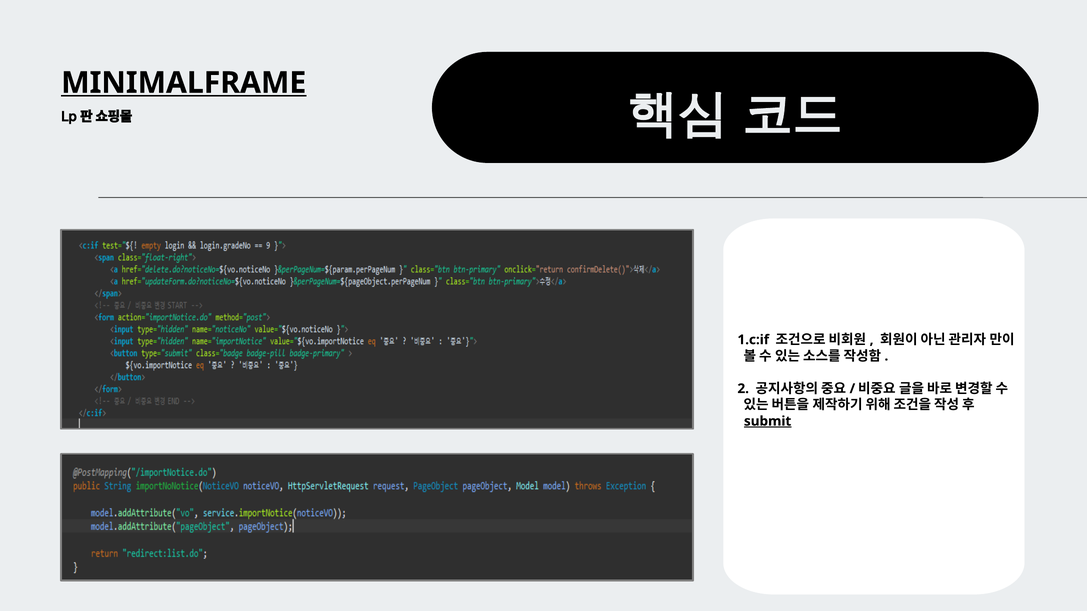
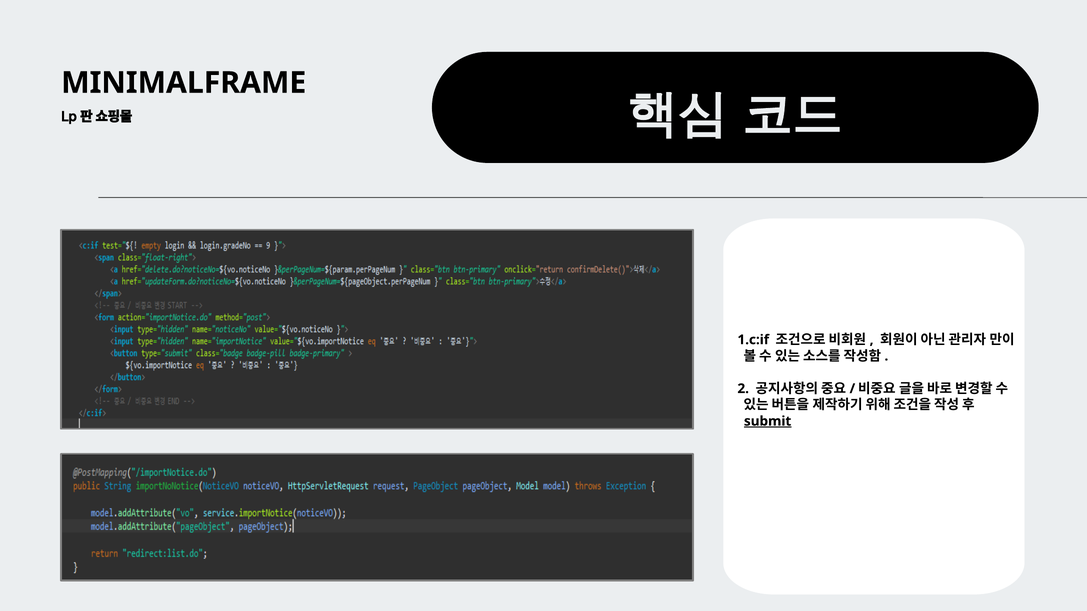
MINIMALFRAME underline: present -> none (184, 83)
